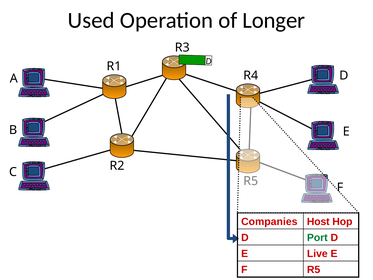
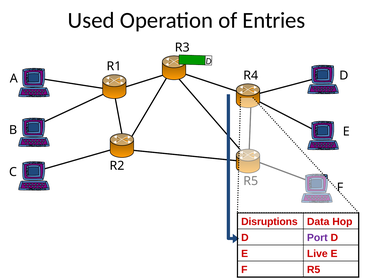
Longer: Longer -> Entries (274, 20)
Companies: Companies -> Disruptions (269, 221)
Host: Host -> Data (318, 221)
Port colour: green -> purple (317, 237)
